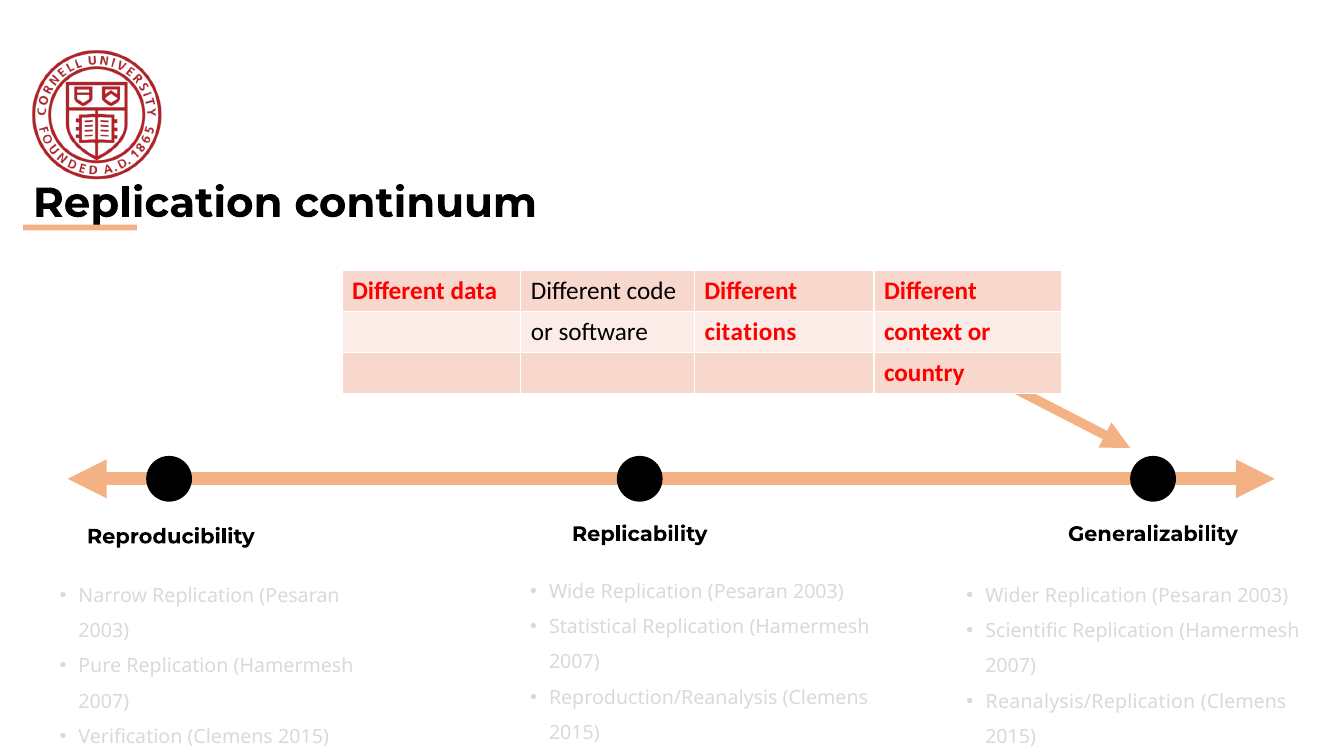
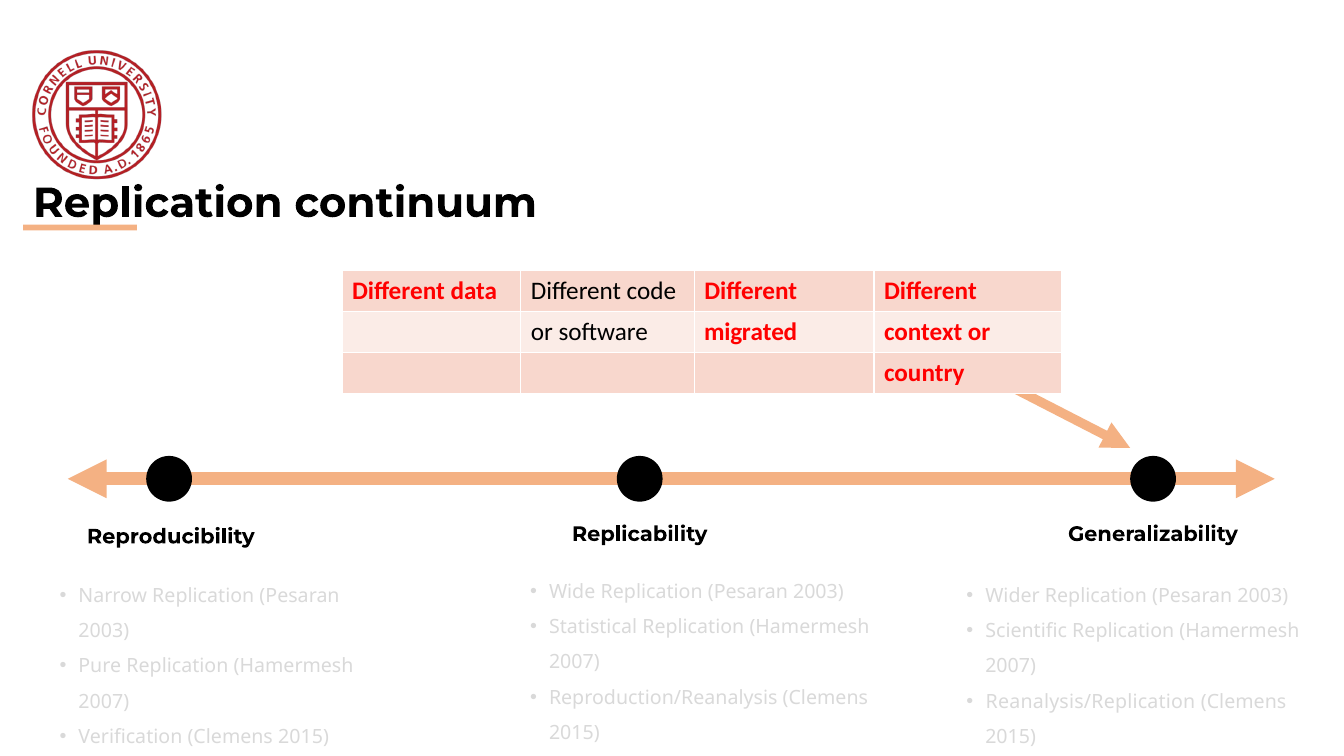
citations: citations -> migrated (751, 332)
